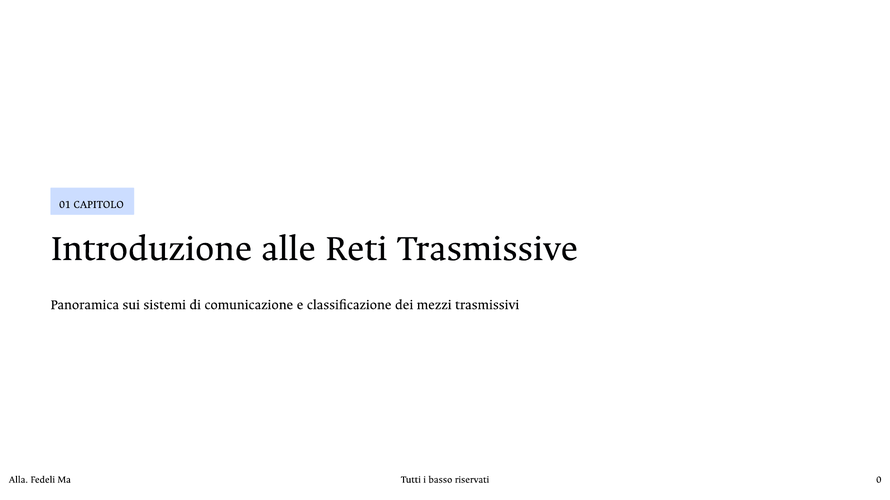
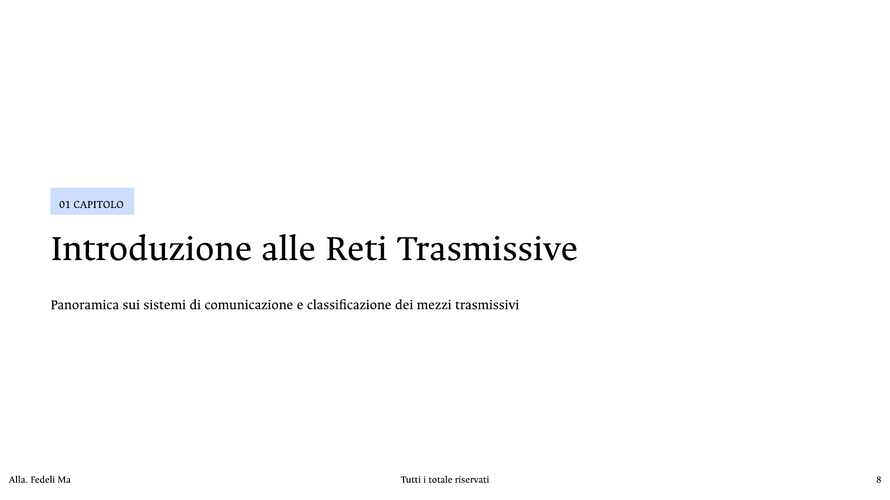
basso: basso -> totale (440, 480)
0: 0 -> 8 (879, 480)
